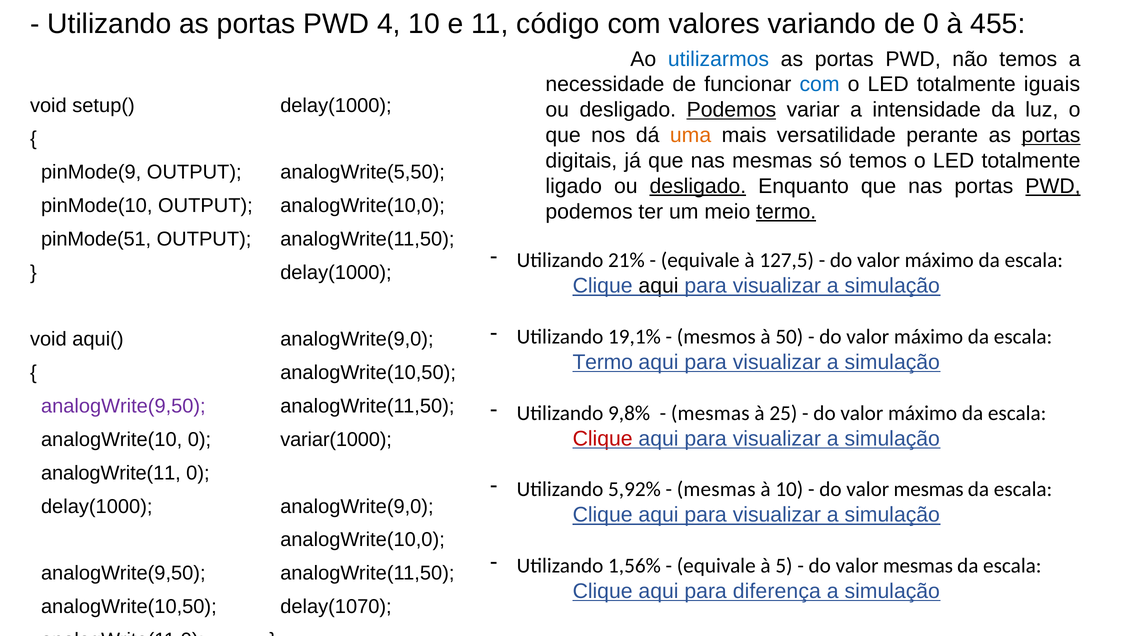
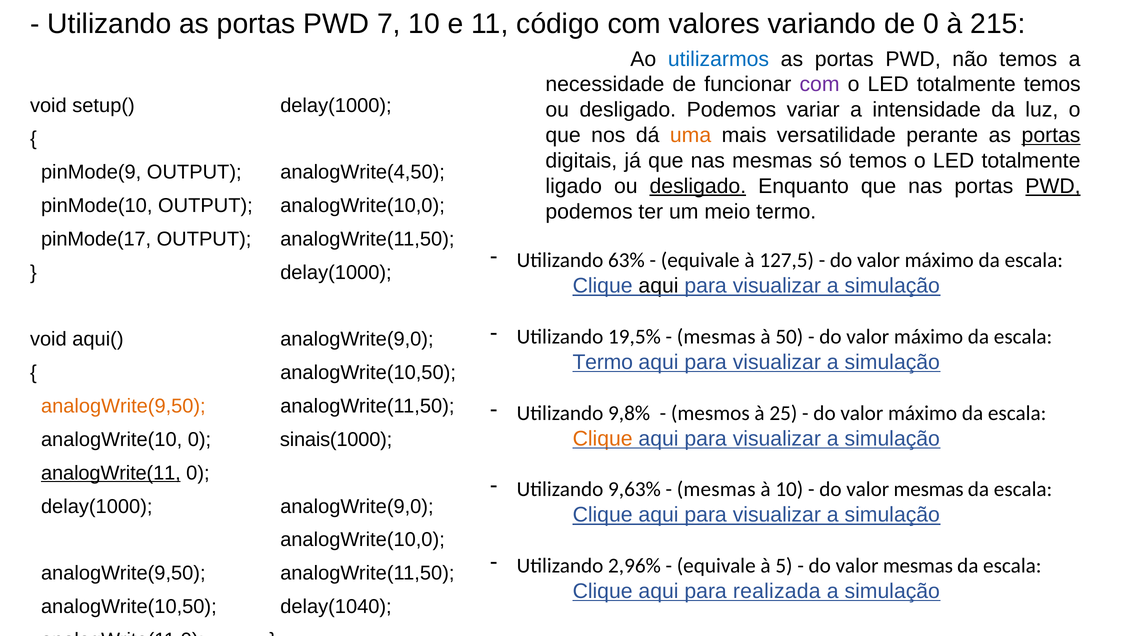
4: 4 -> 7 (389, 24)
455: 455 -> 215 (998, 24)
com colour: blue -> purple (820, 85)
totalmente iguais: iguais -> temos (1052, 85)
Podemos underline: present -> none (731, 110)
analogWrite(5,50: analogWrite(5,50 -> analogWrite(4,50 (363, 172)
termo underline: present -> none (786, 212)
pinMode(51: pinMode(51 -> pinMode(17 (96, 239)
21%: 21% -> 63% (626, 261)
19,1%: 19,1% -> 19,5% (634, 337)
mesmos: mesmos -> mesmas (716, 337)
analogWrite(9,50 colour: purple -> orange (123, 406)
mesmas: mesmas -> mesmos (710, 413)
Clique colour: red -> orange (603, 439)
variar(1000: variar(1000 -> sinais(1000 (336, 440)
analogWrite(11 underline: none -> present (111, 473)
5,92%: 5,92% -> 9,63% (634, 490)
1,56%: 1,56% -> 2,96% (634, 566)
diferença: diferença -> realizada (777, 591)
delay(1070: delay(1070 -> delay(1040 (336, 607)
